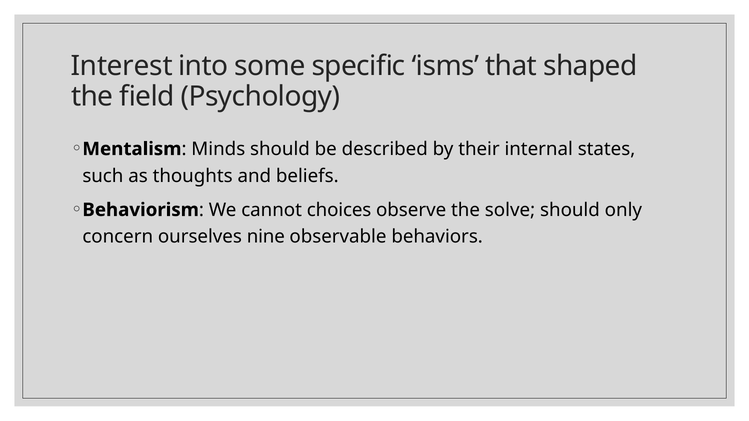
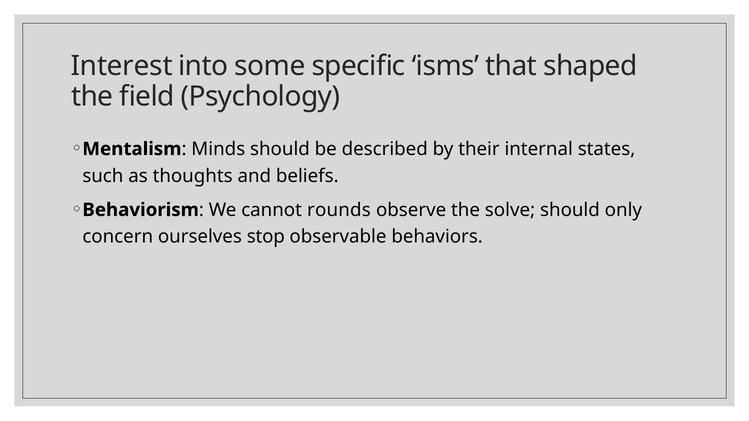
choices: choices -> rounds (339, 210)
nine: nine -> stop (266, 237)
